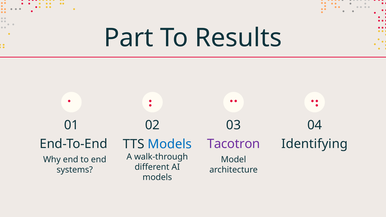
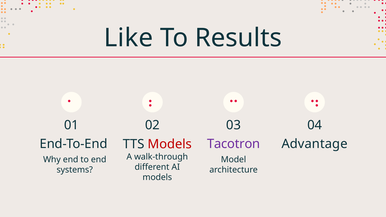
Part: Part -> Like (129, 38)
Identifying: Identifying -> Advantage (315, 144)
Models colour: blue -> red (170, 144)
